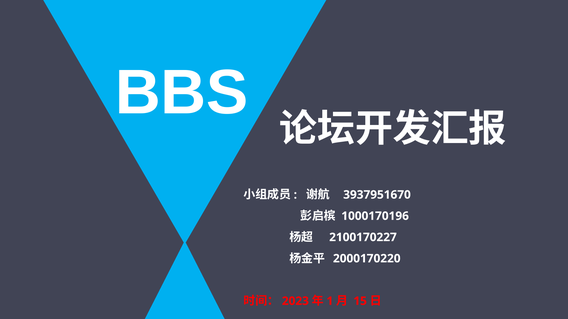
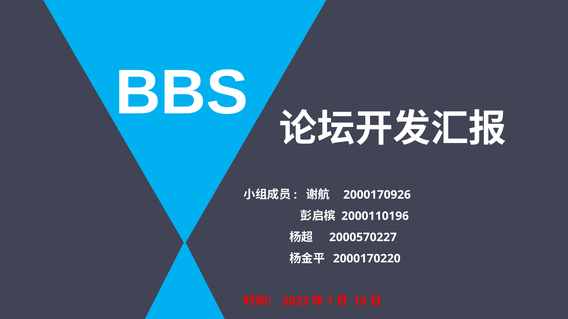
3937951670: 3937951670 -> 2000170926 (377, 195)
1000170196: 1000170196 -> 2000110196 (375, 216)
2100170227: 2100170227 -> 2000570227 (363, 238)
